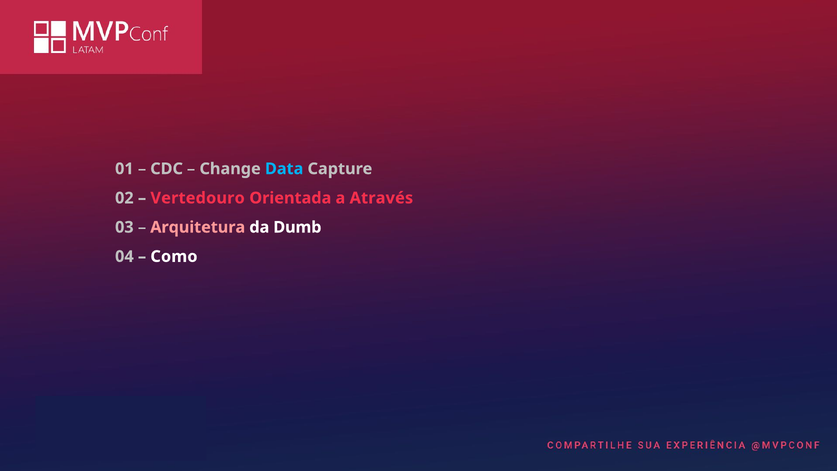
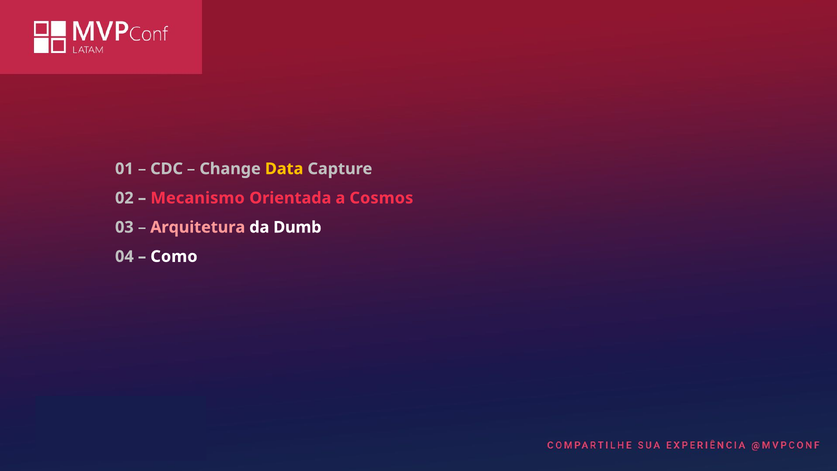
Data colour: light blue -> yellow (284, 169)
Vertedouro: Vertedouro -> Mecanismo (198, 198)
Através: Através -> Cosmos (381, 198)
